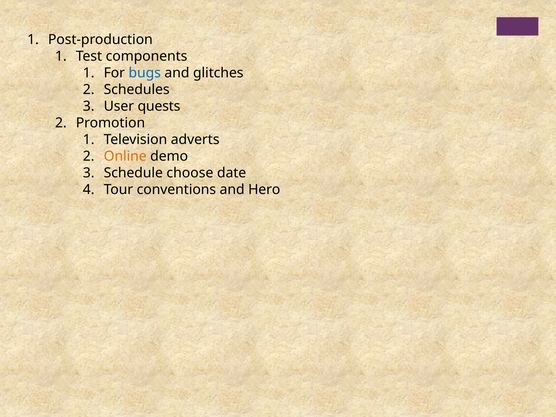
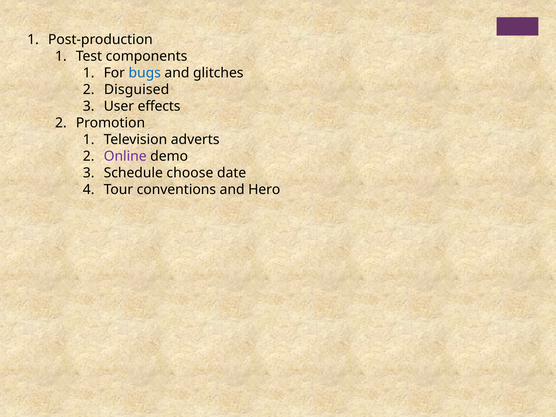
Schedules: Schedules -> Disguised (137, 90)
quests: quests -> effects (159, 106)
Online colour: orange -> purple (125, 156)
